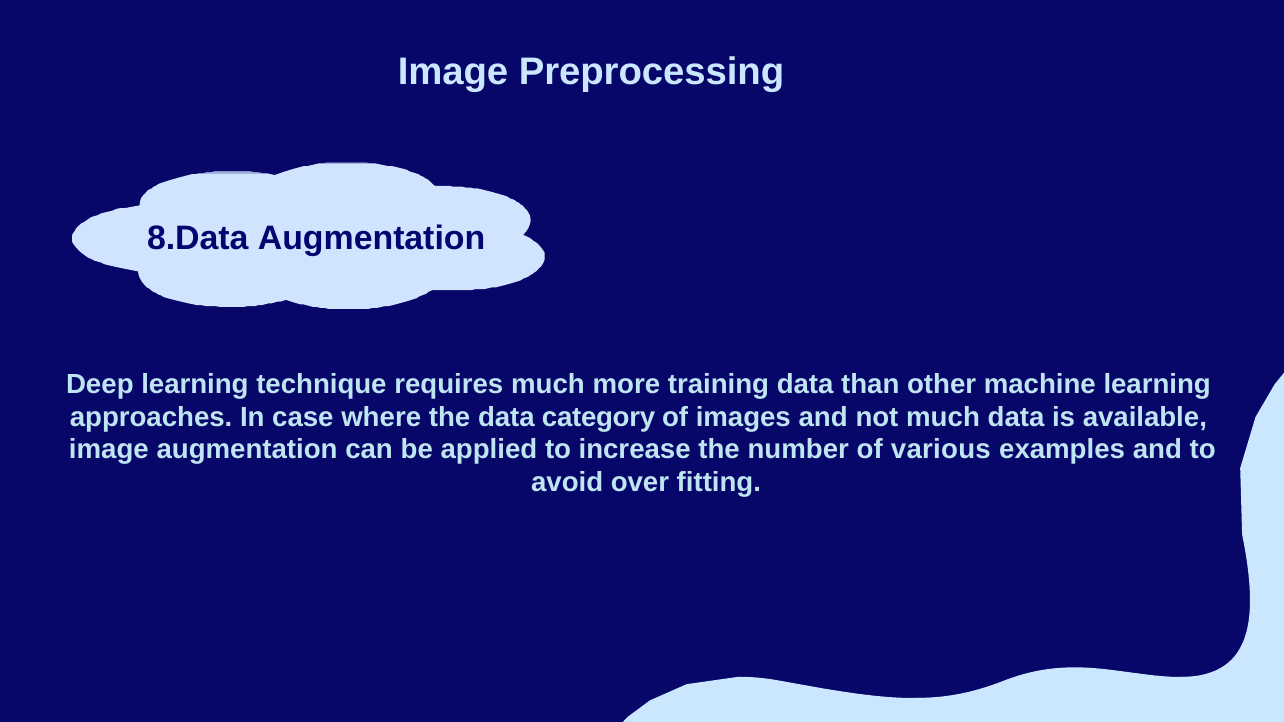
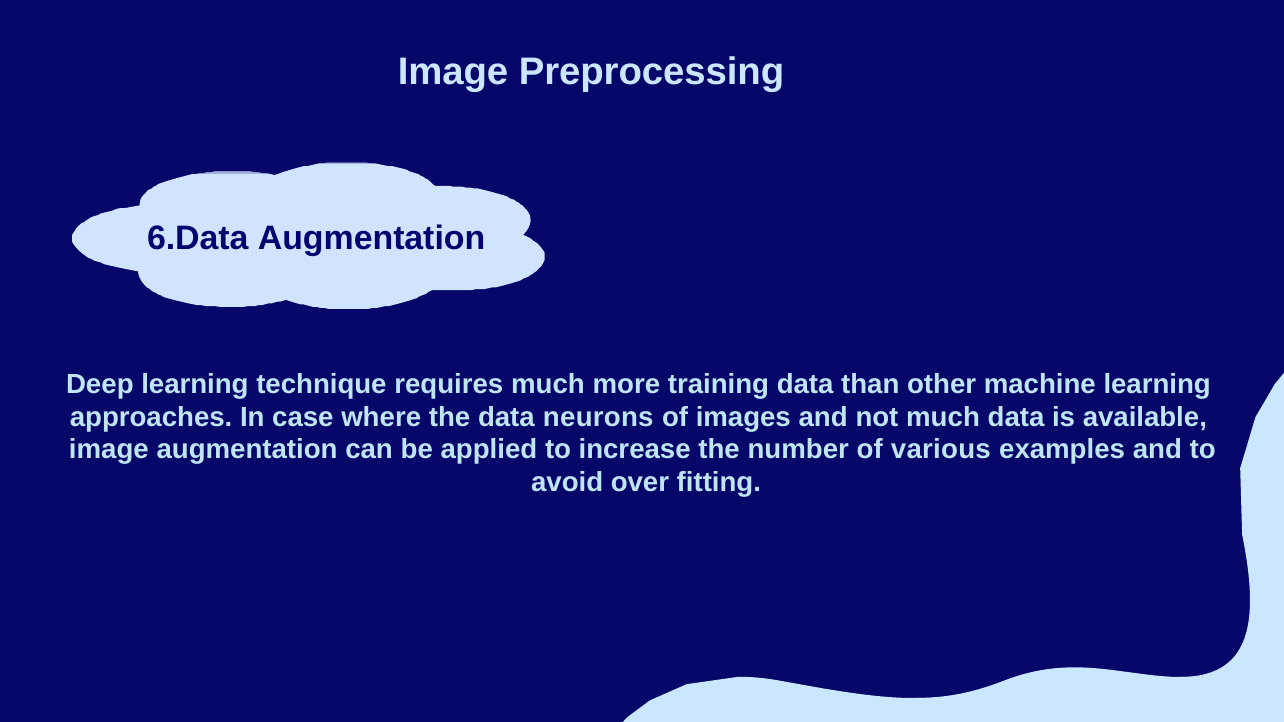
8.Data: 8.Data -> 6.Data (198, 238)
category: category -> neurons (598, 417)
